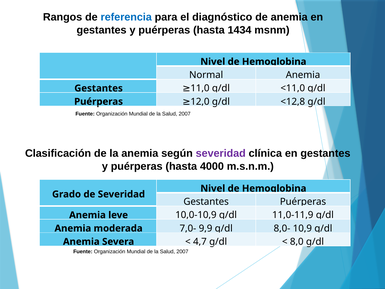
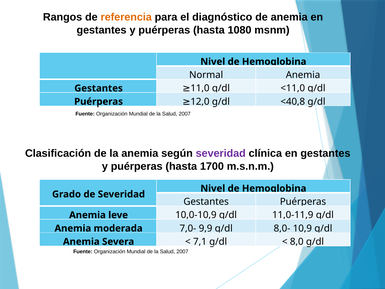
referencia colour: blue -> orange (126, 17)
1434: 1434 -> 1080 (240, 30)
<12,8: <12,8 -> <40,8 (293, 102)
4000: 4000 -> 1700 (212, 166)
4,7: 4,7 -> 7,1 (200, 241)
